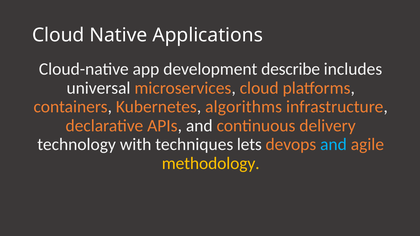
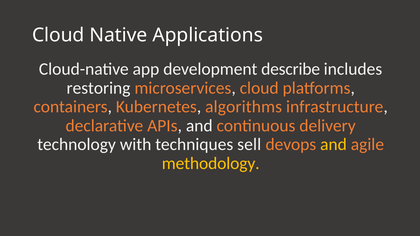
universal: universal -> restoring (98, 88)
lets: lets -> sell (249, 145)
and colour: light blue -> yellow (333, 145)
